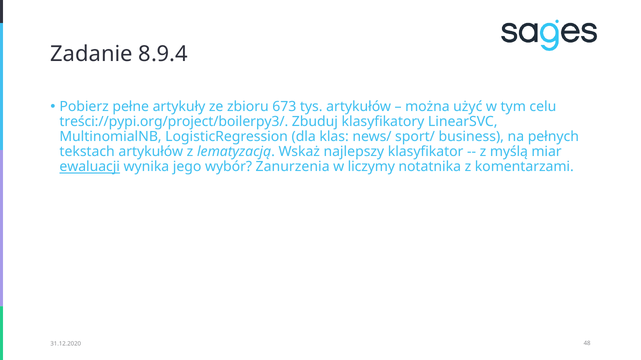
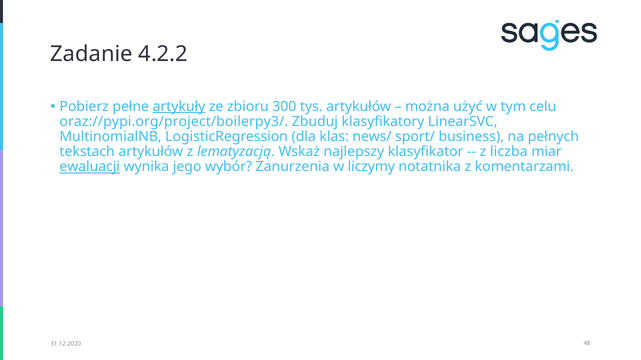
8.9.4: 8.9.4 -> 4.2.2 (163, 54)
artykuły underline: none -> present (179, 107)
673: 673 -> 300 (284, 107)
treści://pypi.org/project/boilerpy3/: treści://pypi.org/project/boilerpy3/ -> oraz://pypi.org/project/boilerpy3/ (174, 122)
myślą: myślą -> liczba (509, 152)
